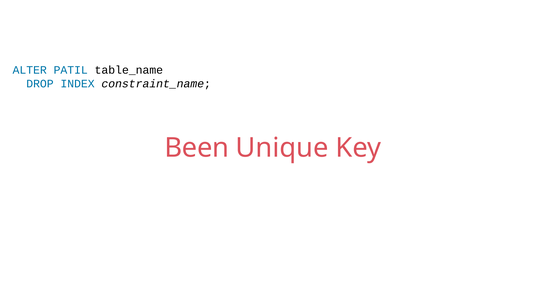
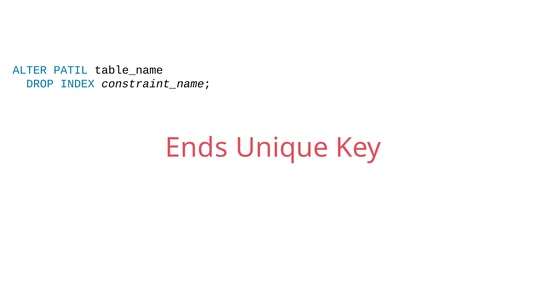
Been: Been -> Ends (196, 148)
